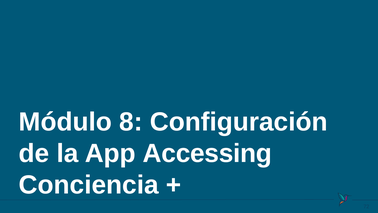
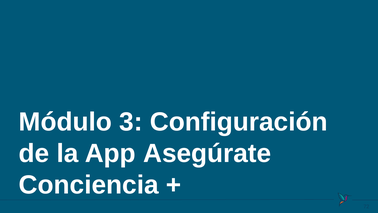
8: 8 -> 3 (131, 122)
Accessing: Accessing -> Asegúrate (207, 153)
